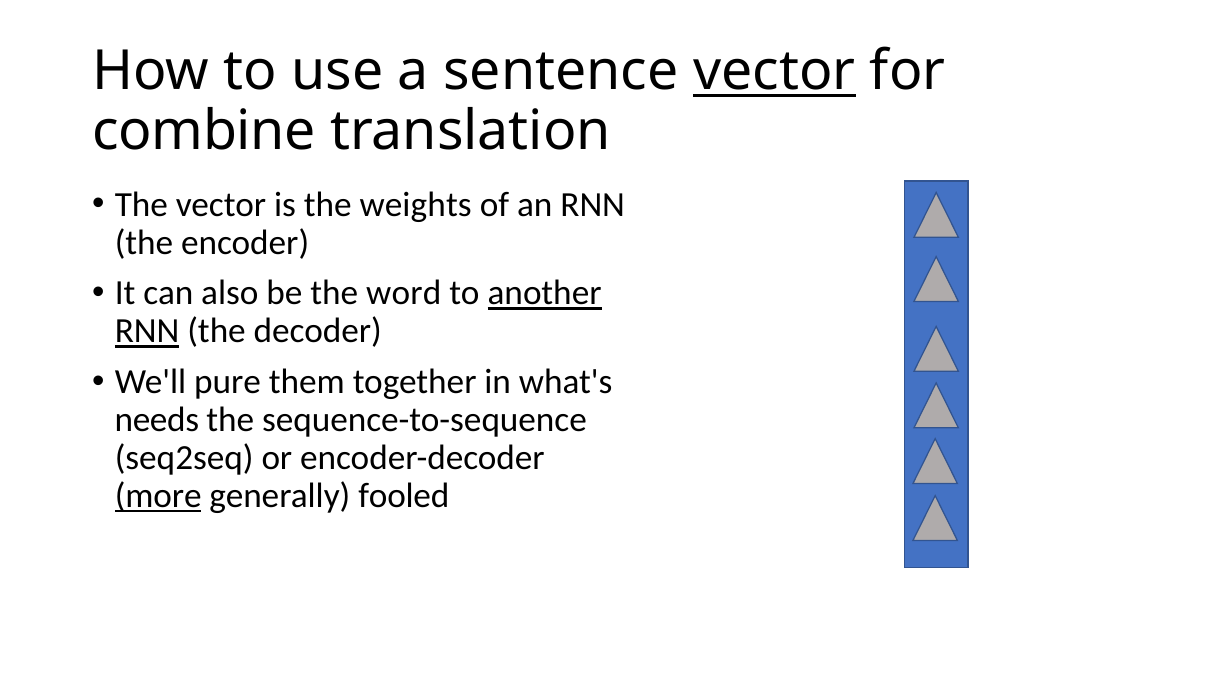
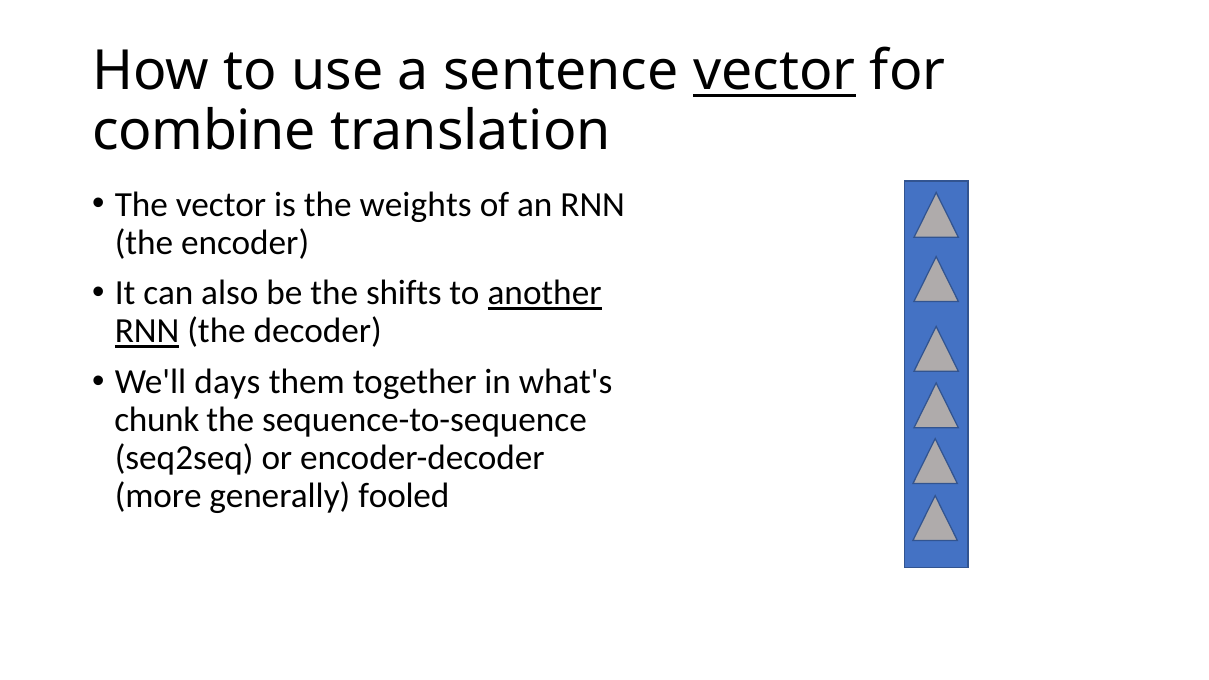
word: word -> shifts (404, 293)
pure: pure -> days (227, 382)
needs: needs -> chunk (157, 420)
more underline: present -> none (158, 496)
